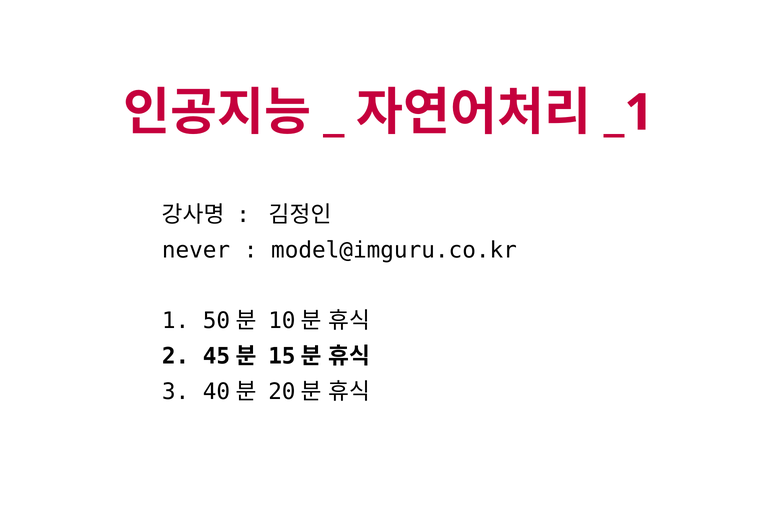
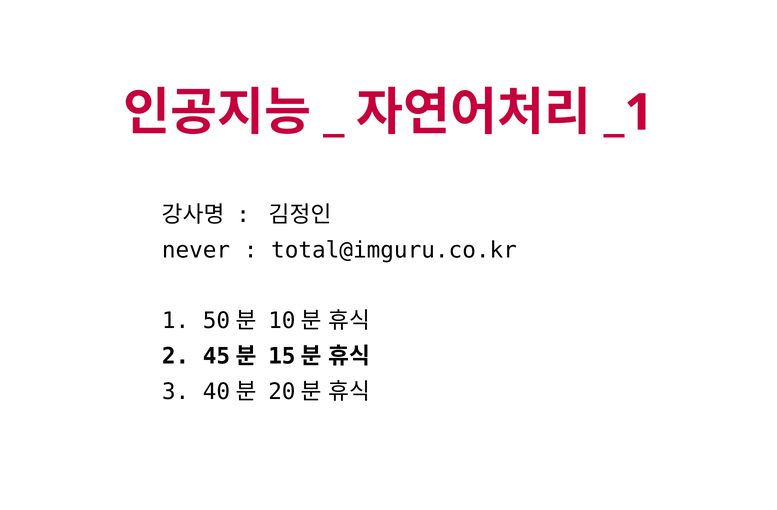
model@imguru.co.kr: model@imguru.co.kr -> total@imguru.co.kr (394, 251)
